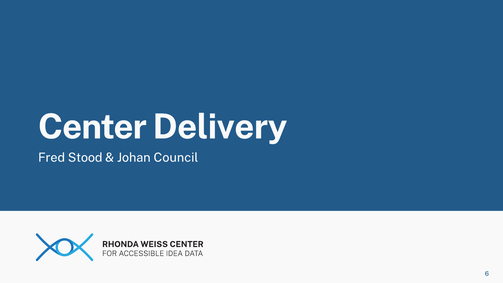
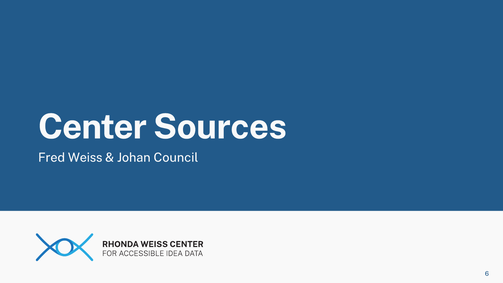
Delivery: Delivery -> Sources (220, 127)
Stood: Stood -> Weiss (85, 158)
